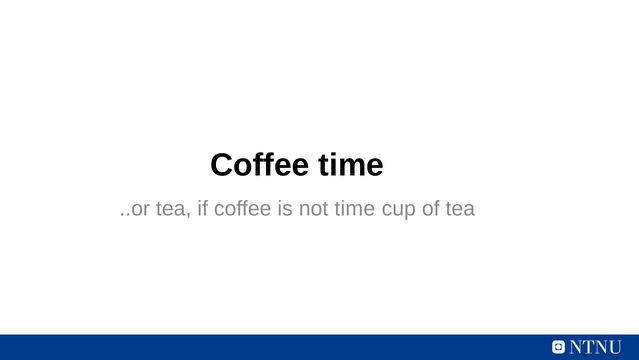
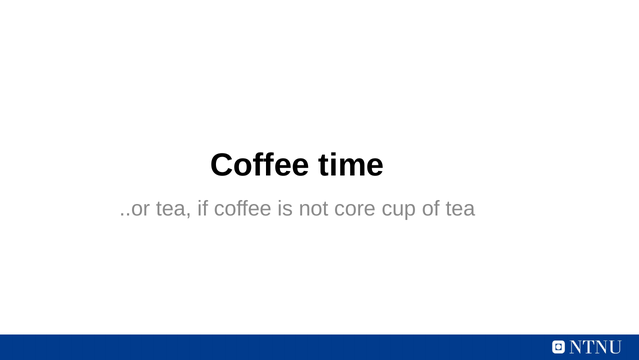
not time: time -> core (355, 209)
